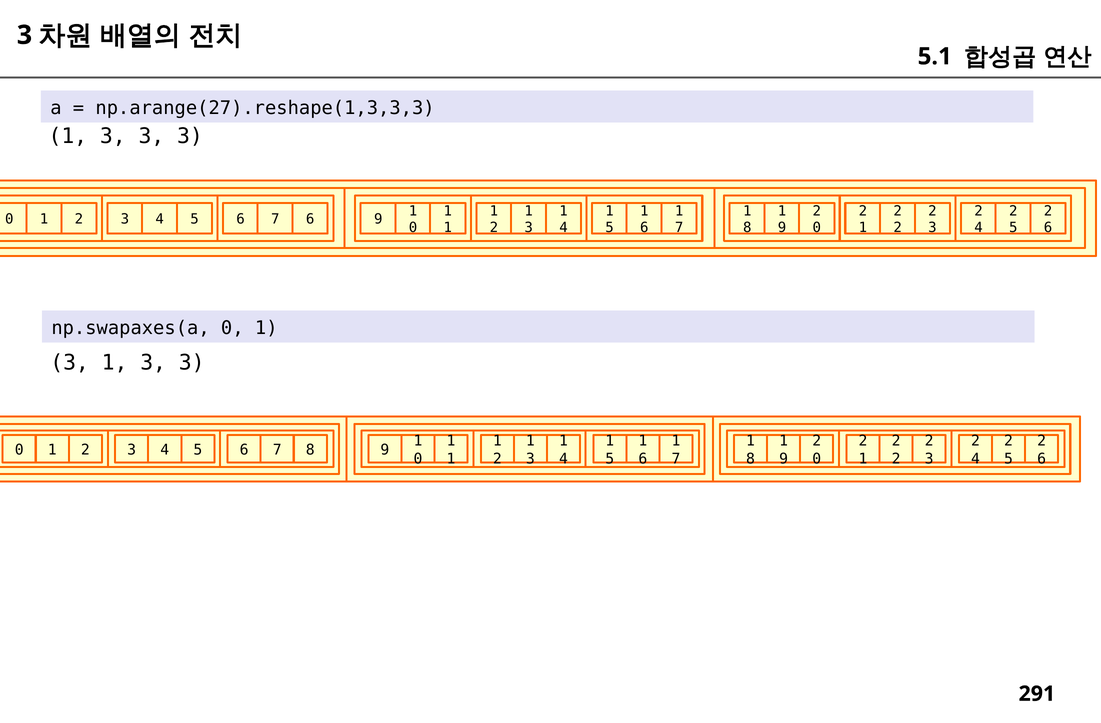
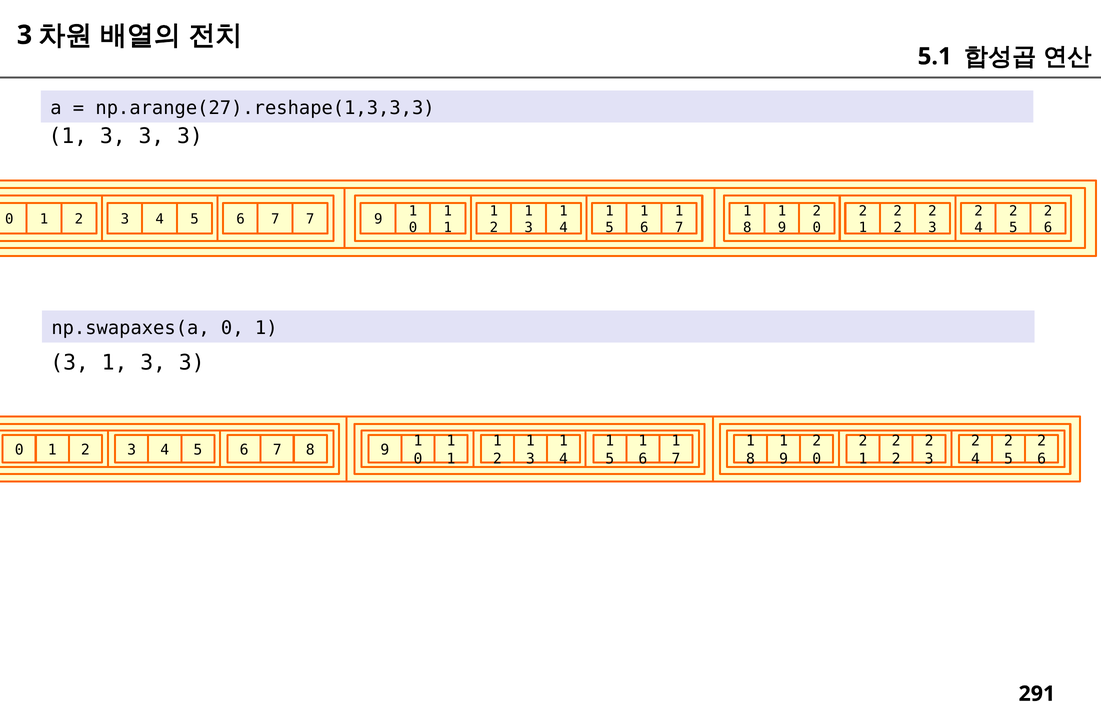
7 6: 6 -> 7 (310, 219)
